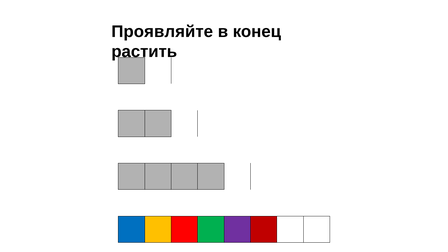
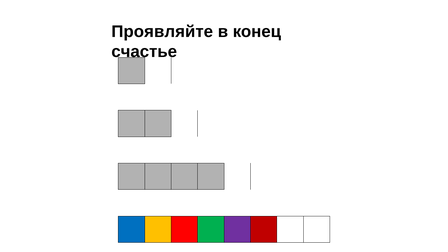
растить: растить -> счастье (144, 52)
